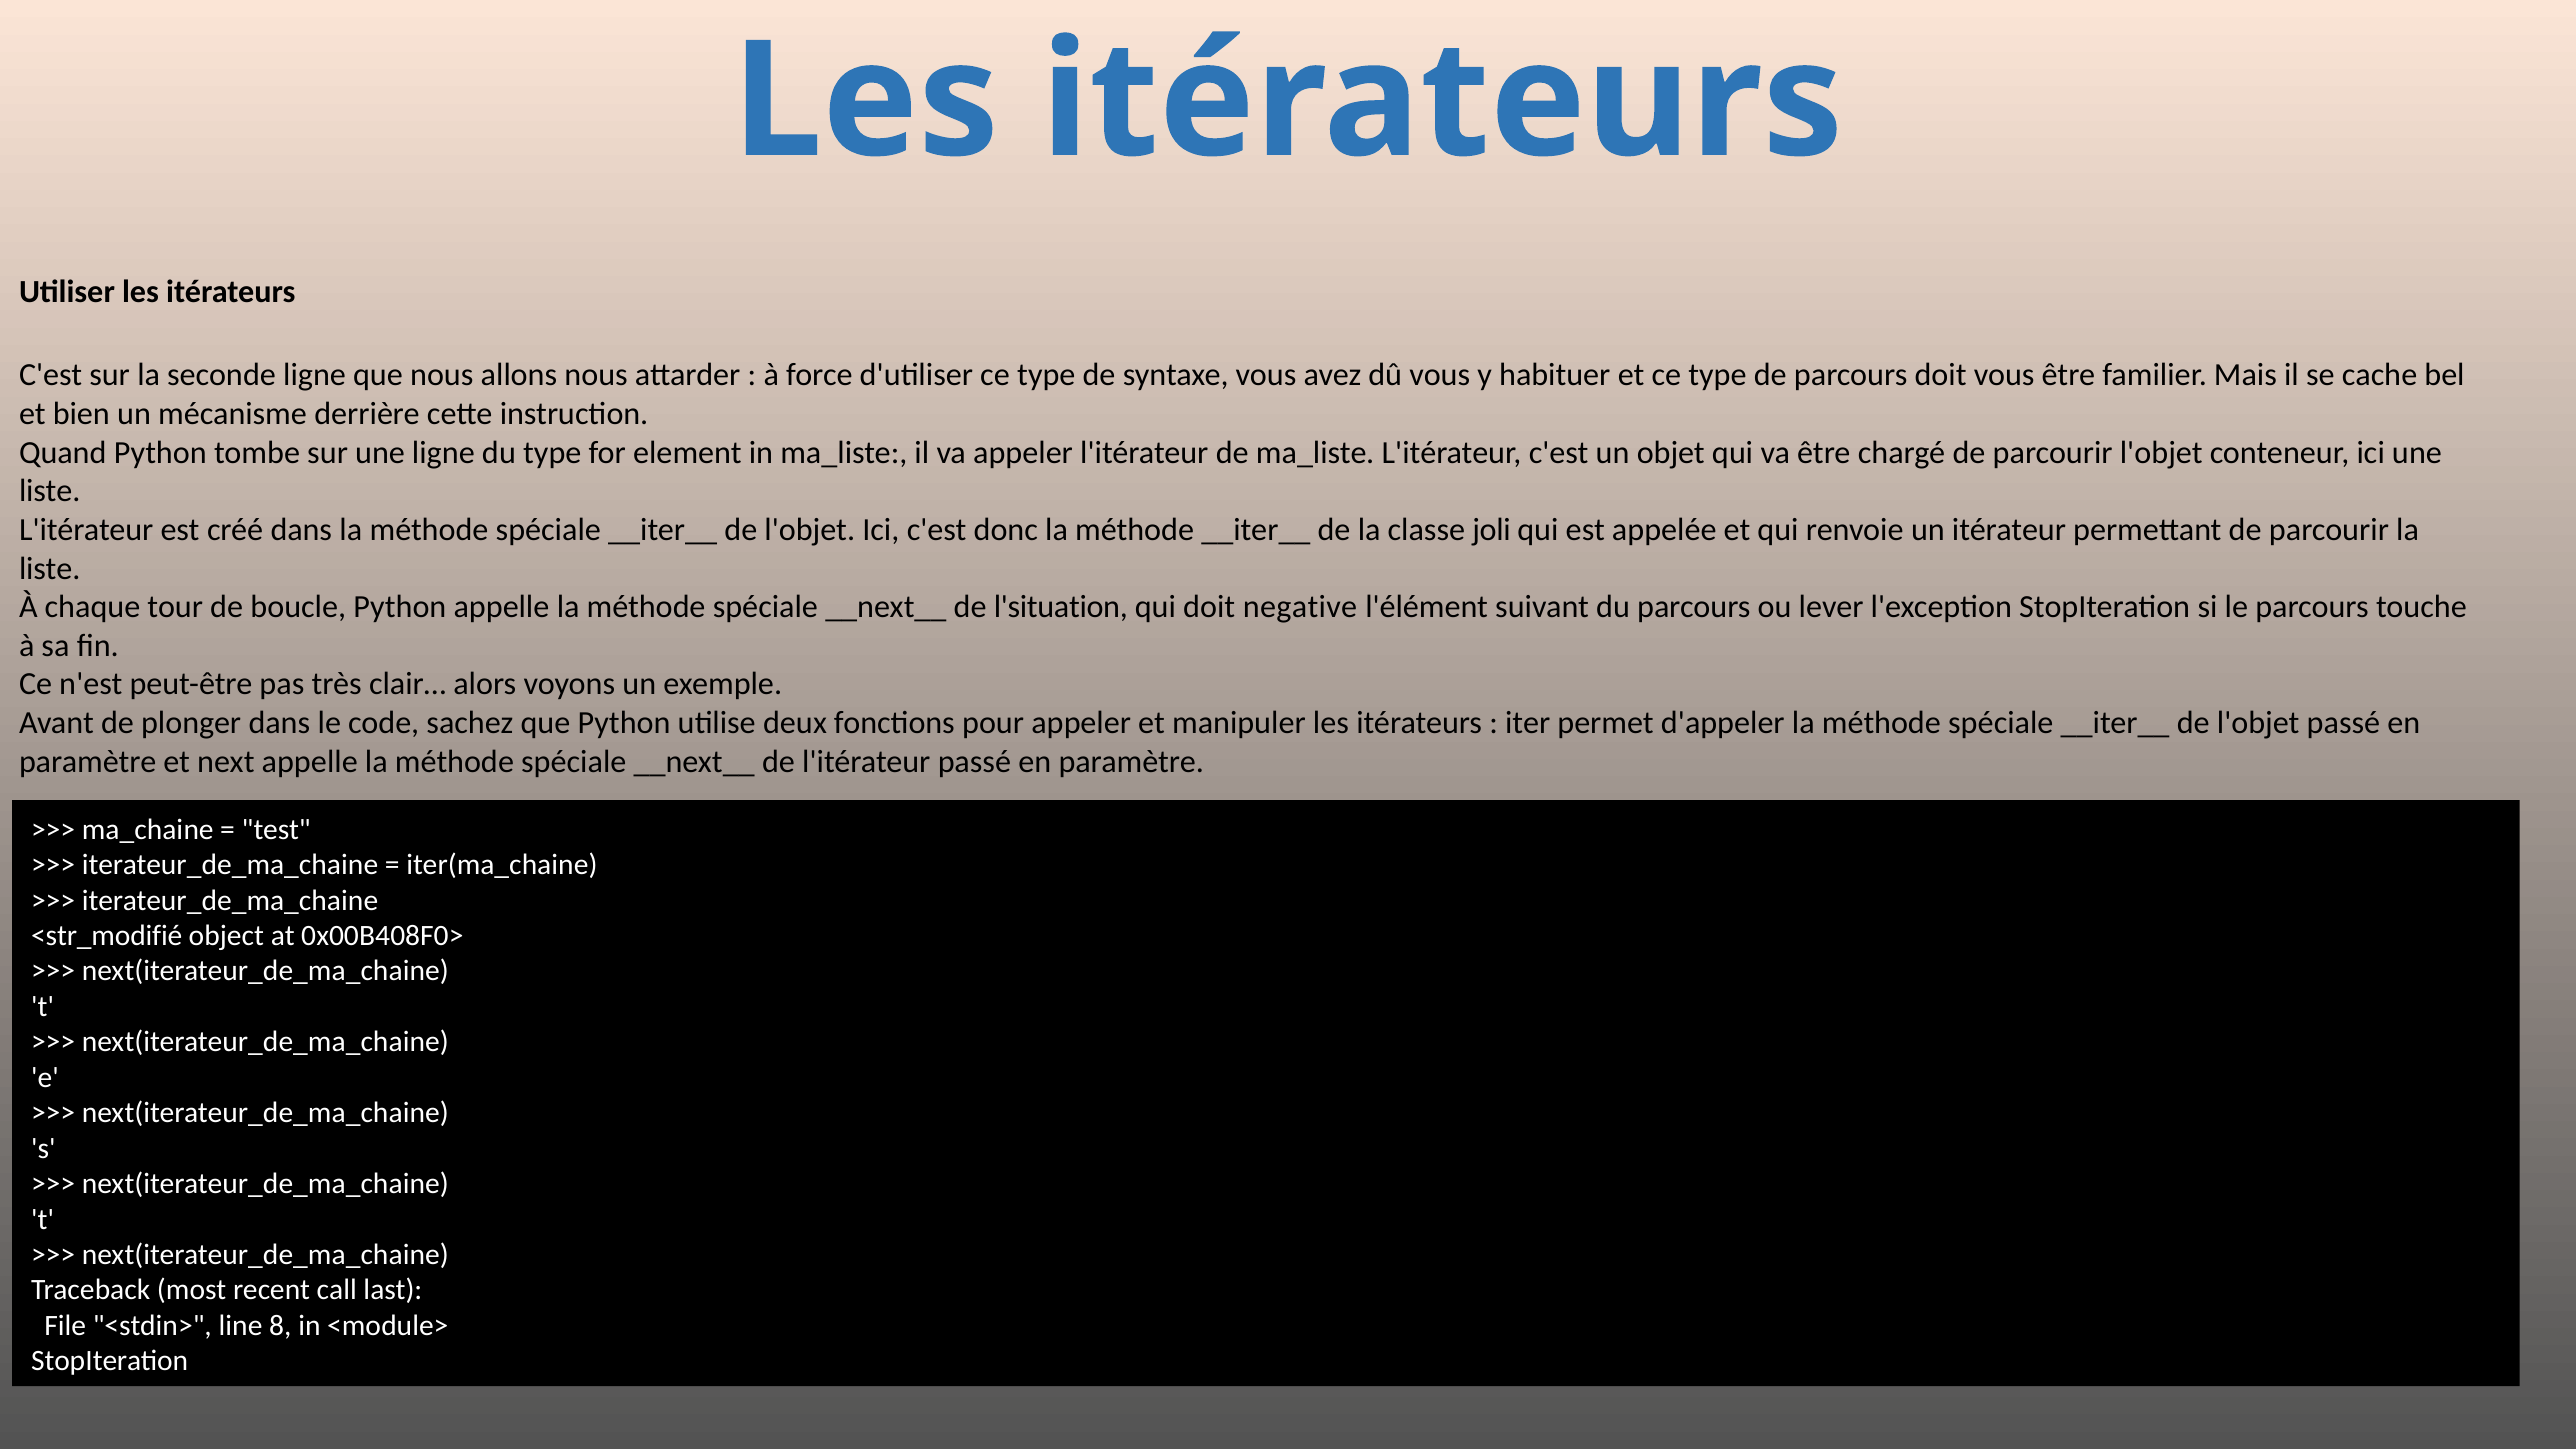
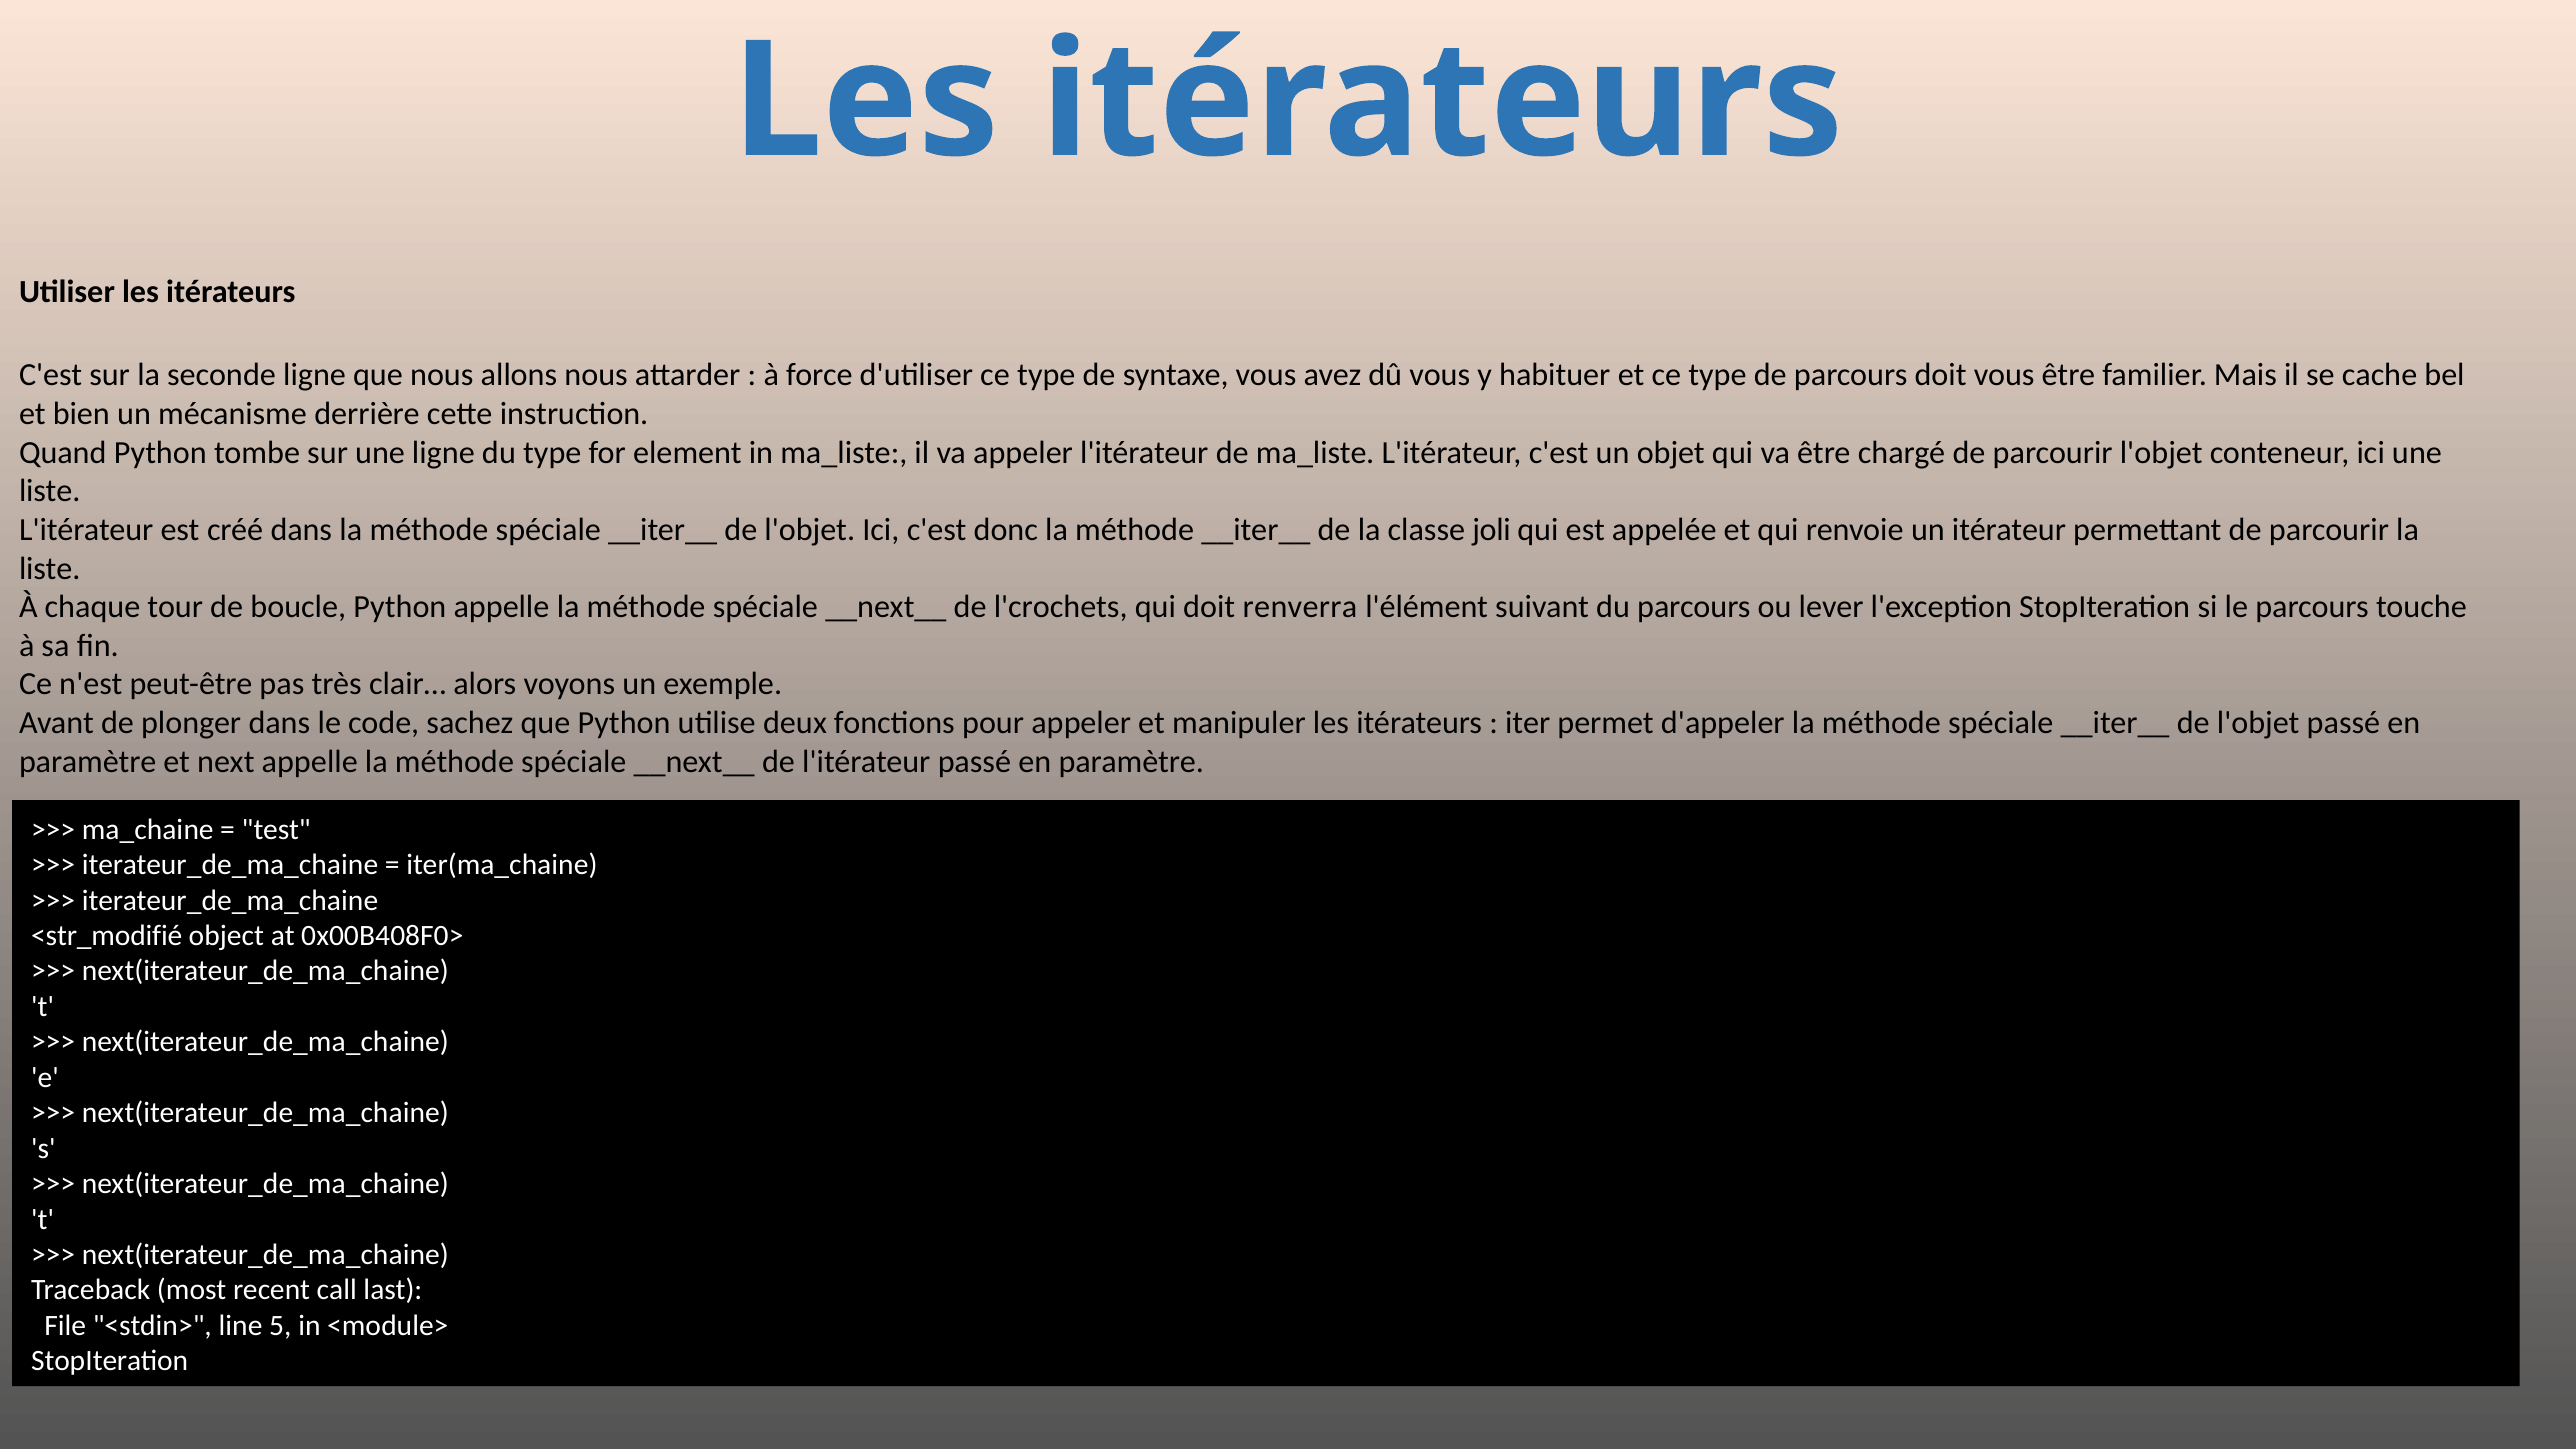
l'situation: l'situation -> l'crochets (1061, 607)
negative: negative -> renverra (1300, 607)
8: 8 -> 5 (280, 1326)
